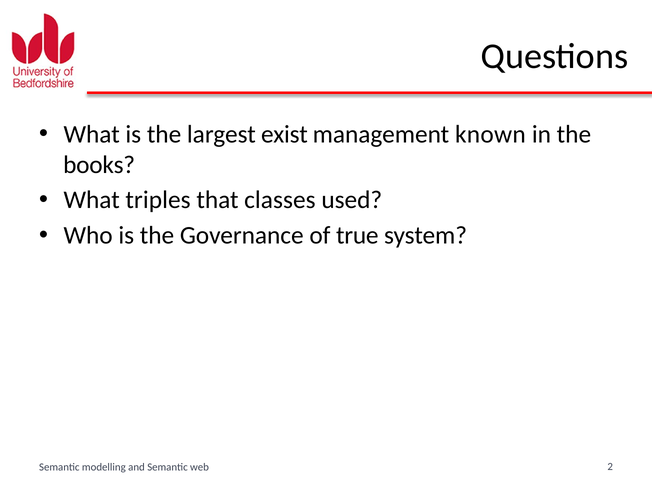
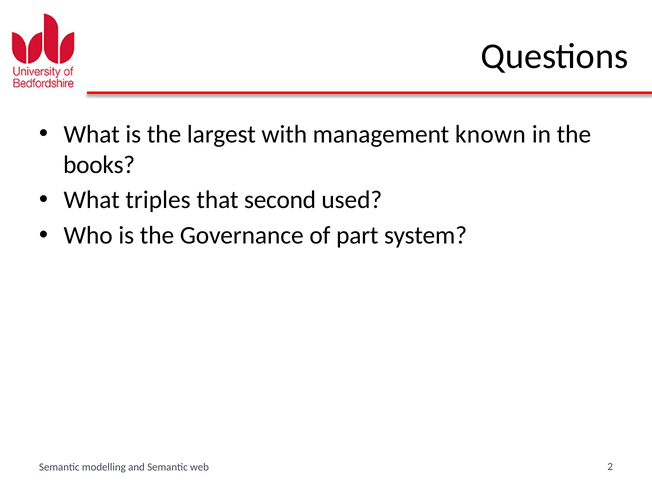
exist: exist -> with (284, 134)
classes: classes -> second (280, 200)
true: true -> part (357, 236)
